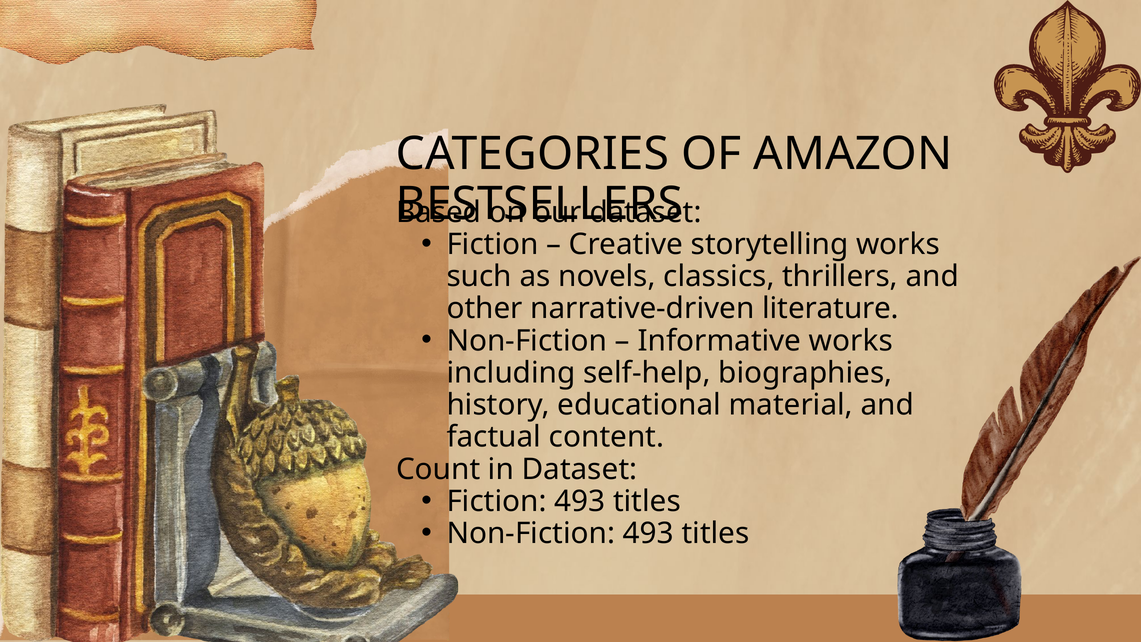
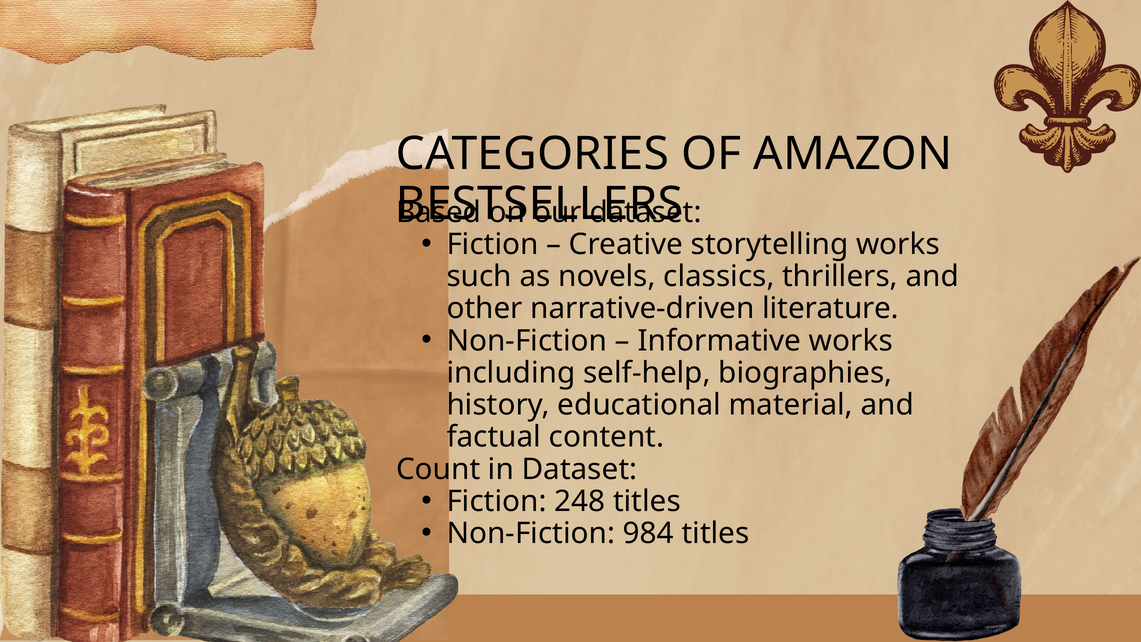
Fiction 493: 493 -> 248 (580, 501)
Non-Fiction 493: 493 -> 984 (648, 533)
